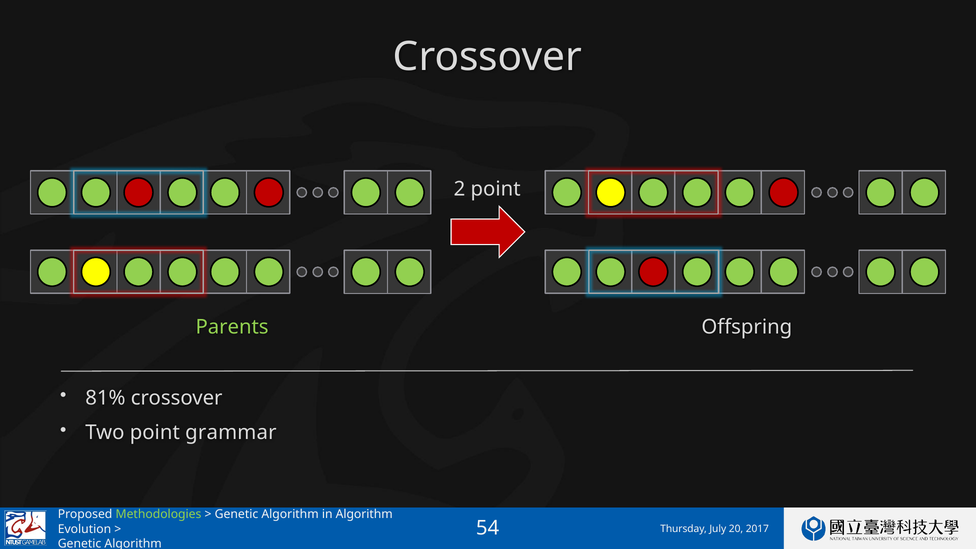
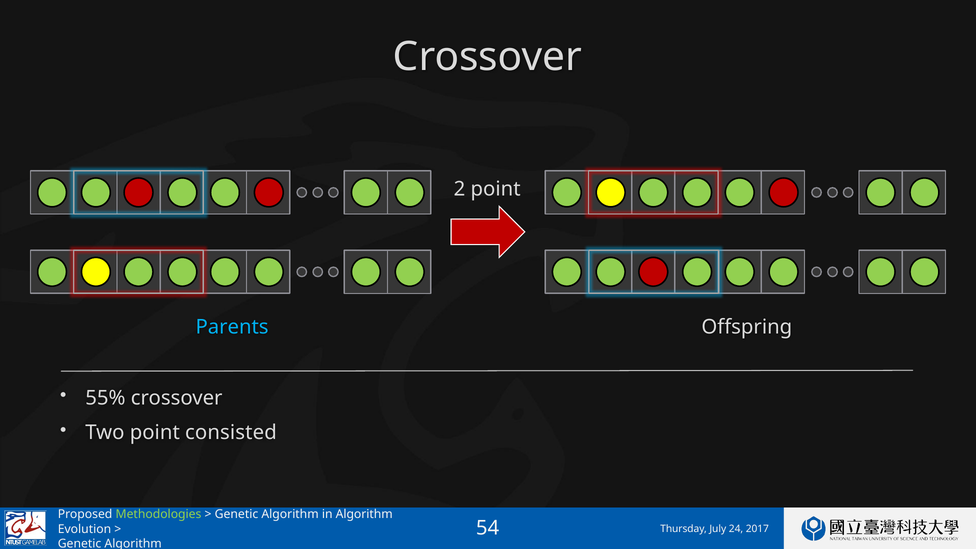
Parents colour: light green -> light blue (232, 327)
81%: 81% -> 55% (105, 398)
grammar: grammar -> consisted (231, 433)
20: 20 -> 24 (736, 529)
